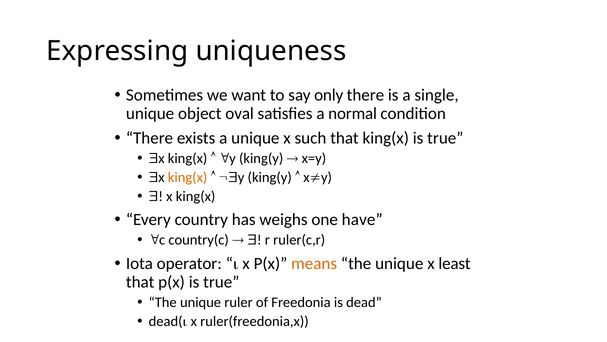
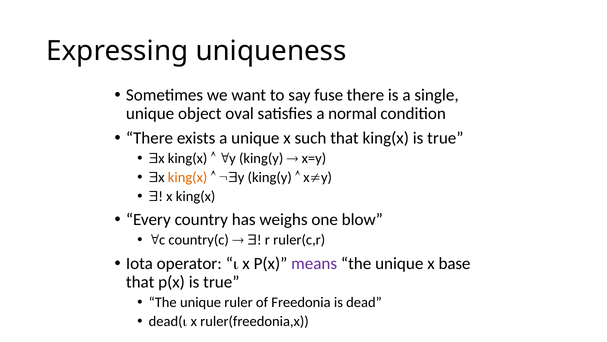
only: only -> fuse (329, 95)
have: have -> blow (362, 219)
means colour: orange -> purple (314, 263)
least: least -> base (455, 263)
